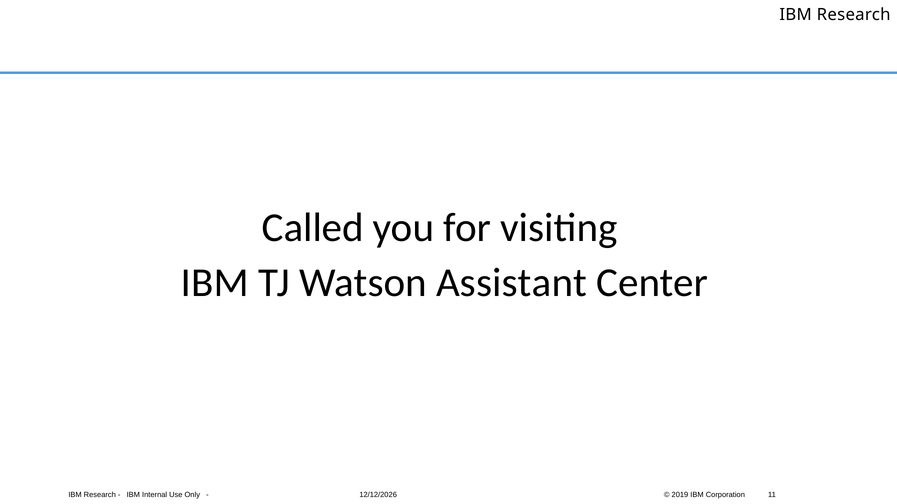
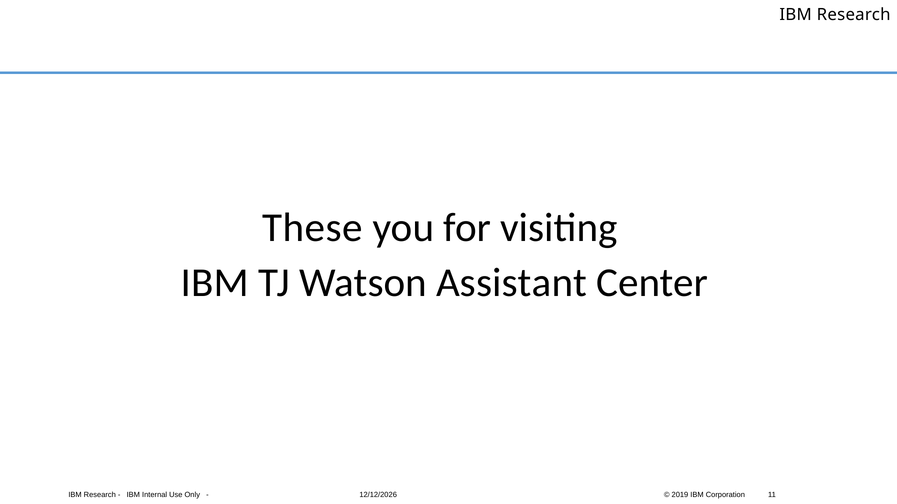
Called: Called -> These (313, 228)
